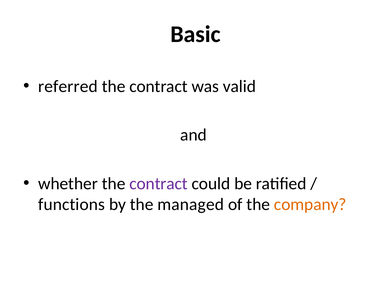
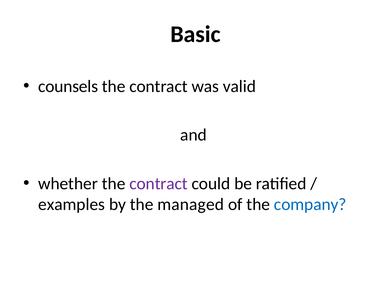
referred: referred -> counsels (68, 86)
functions: functions -> examples (72, 205)
company colour: orange -> blue (310, 205)
